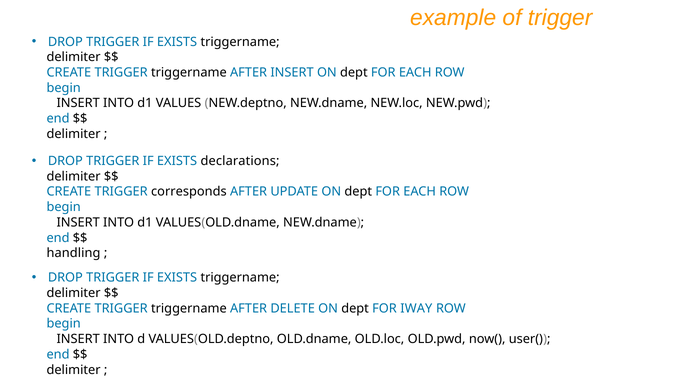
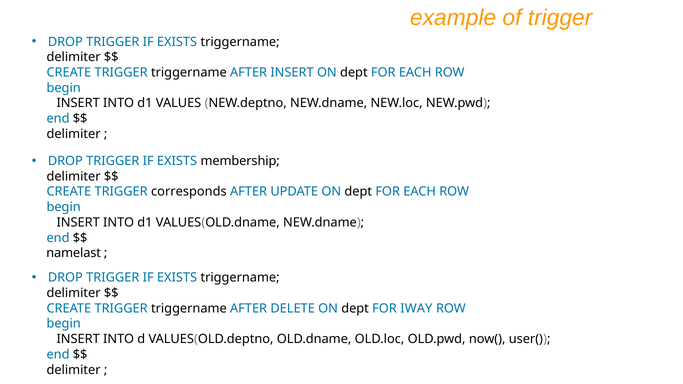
declarations: declarations -> membership (240, 161)
handling: handling -> namelast (74, 253)
